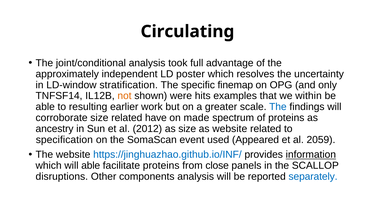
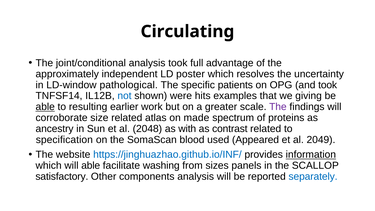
stratification: stratification -> pathological (129, 85)
finemap: finemap -> patients (235, 85)
and only: only -> took (328, 85)
not colour: orange -> blue (124, 96)
within: within -> giving (309, 96)
able underline: none -> present (45, 107)
The colour: blue -> purple (278, 107)
have: have -> atlas (156, 118)
2012: 2012 -> 2048 (147, 129)
as size: size -> with (187, 129)
as website: website -> contrast (230, 129)
event: event -> blood (192, 140)
2059: 2059 -> 2049 (321, 140)
facilitate proteins: proteins -> washing (161, 166)
close: close -> sizes (217, 166)
disruptions: disruptions -> satisfactory (62, 177)
